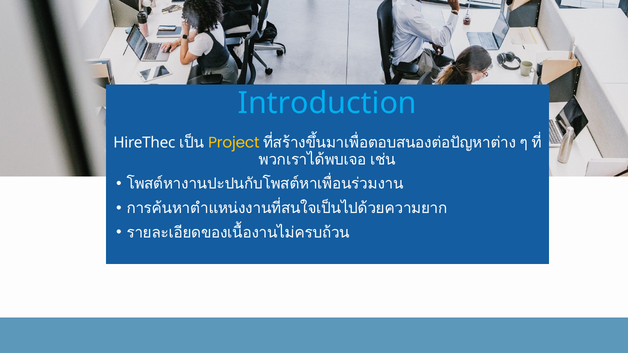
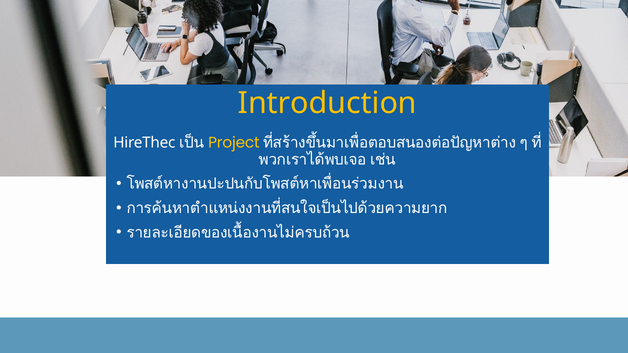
Introduction colour: light blue -> yellow (327, 103)
